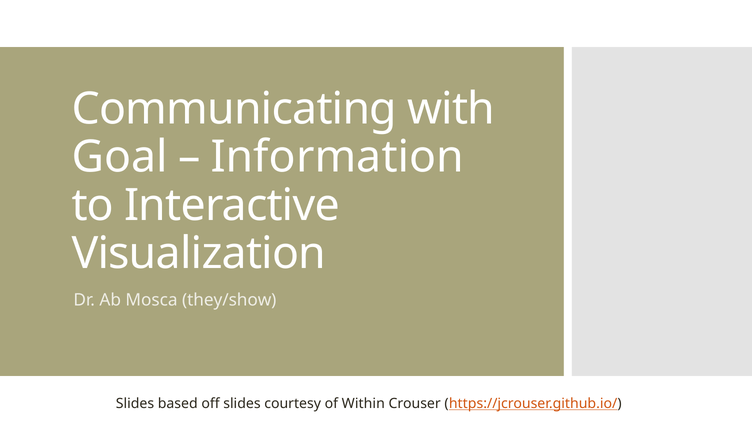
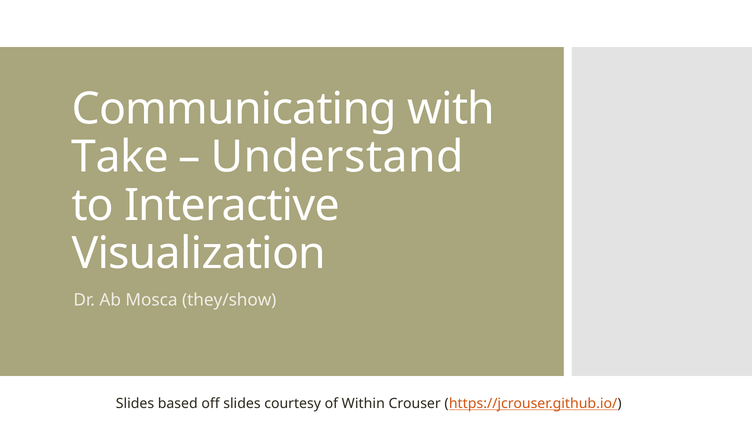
Goal: Goal -> Take (120, 157)
Information: Information -> Understand (337, 157)
